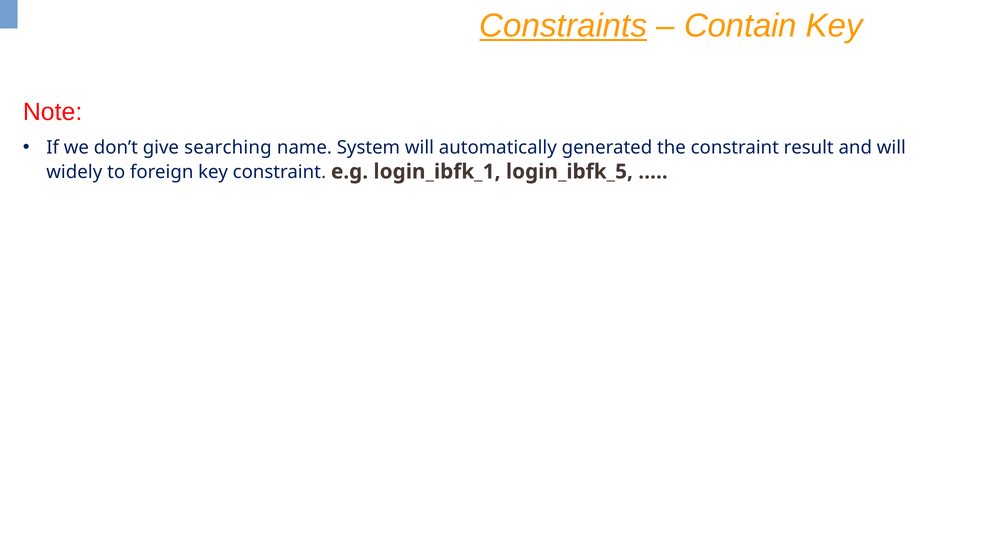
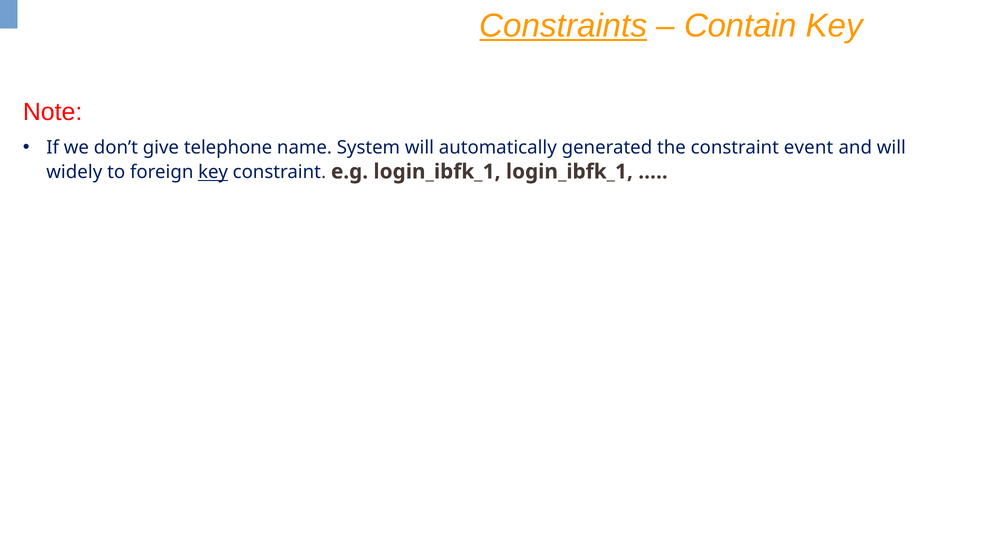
searching: searching -> telephone (228, 148)
result: result -> event (809, 148)
key underline: none -> present (213, 172)
login_ibfk_1 login_ibfk_5: login_ibfk_5 -> login_ibfk_1 (569, 172)
